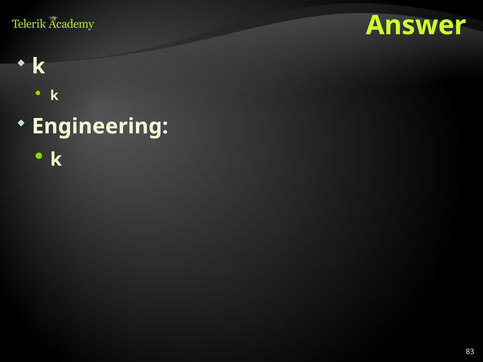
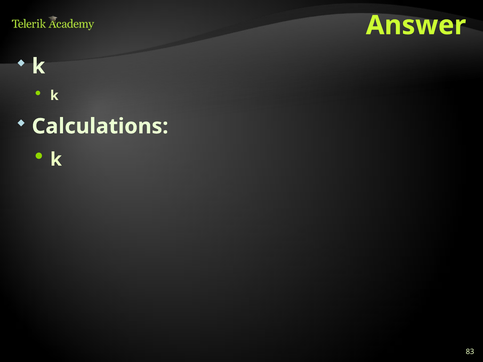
Engineering: Engineering -> Calculations (100, 126)
